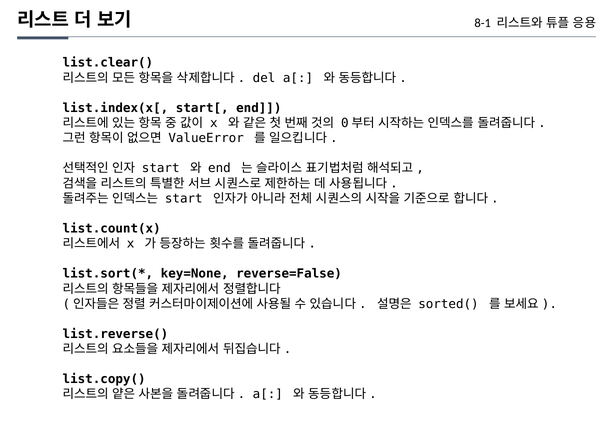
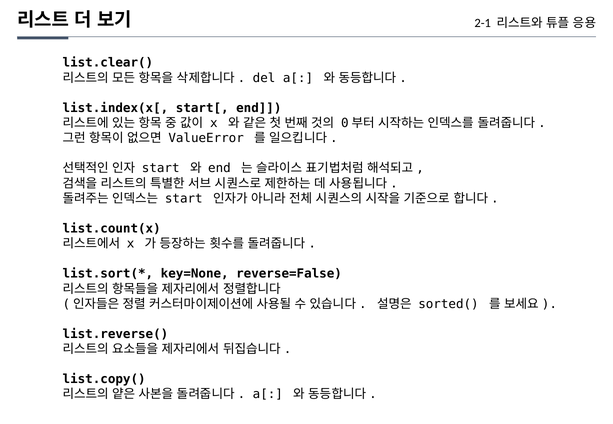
8-1: 8-1 -> 2-1 (483, 23)
